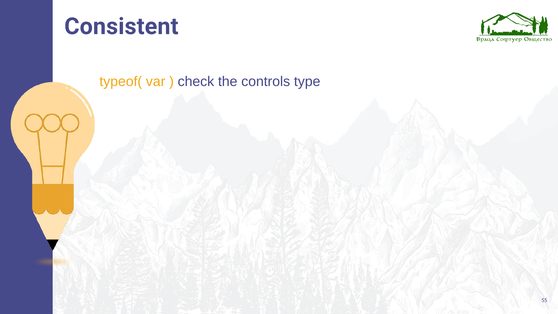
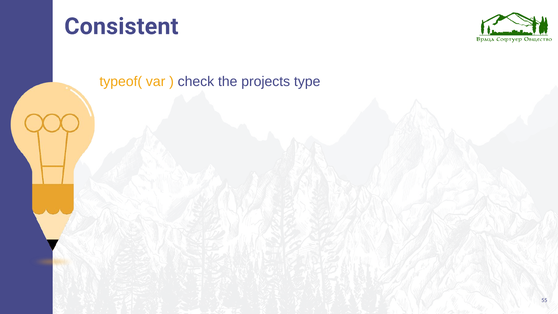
controls: controls -> projects (266, 82)
